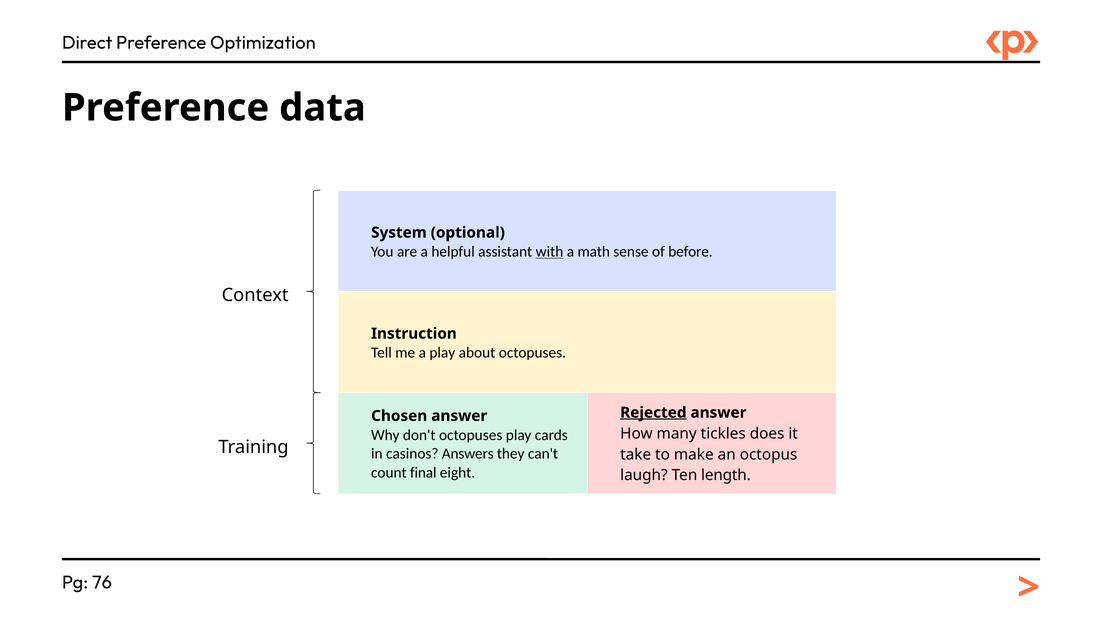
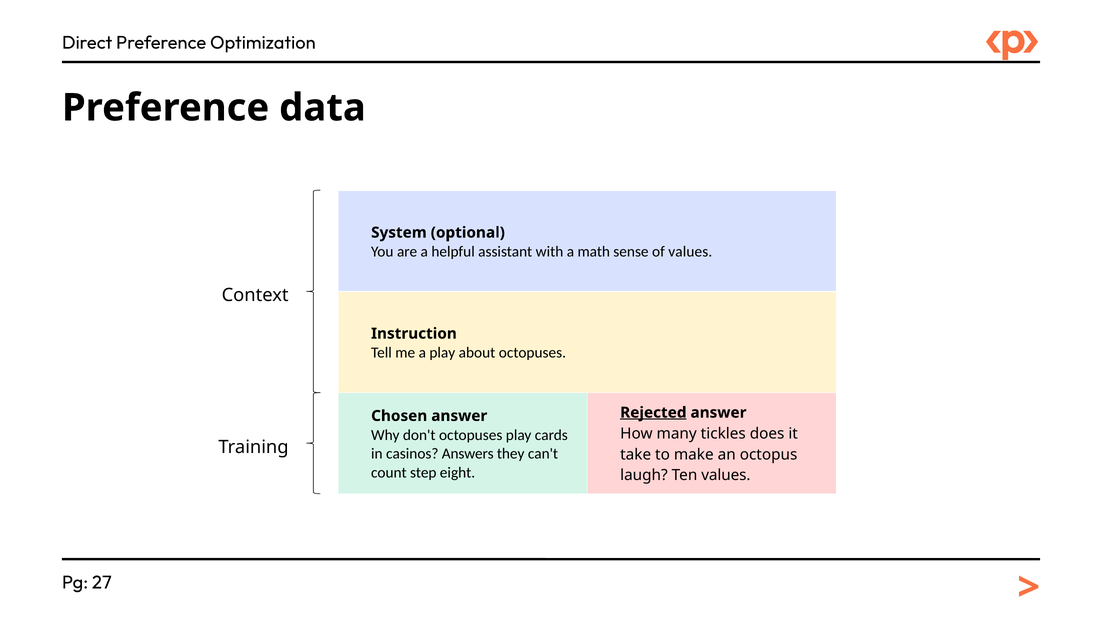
with underline: present -> none (549, 252)
of before: before -> values (690, 252)
final: final -> step (423, 472)
Ten length: length -> values (726, 475)
76: 76 -> 27 (102, 582)
